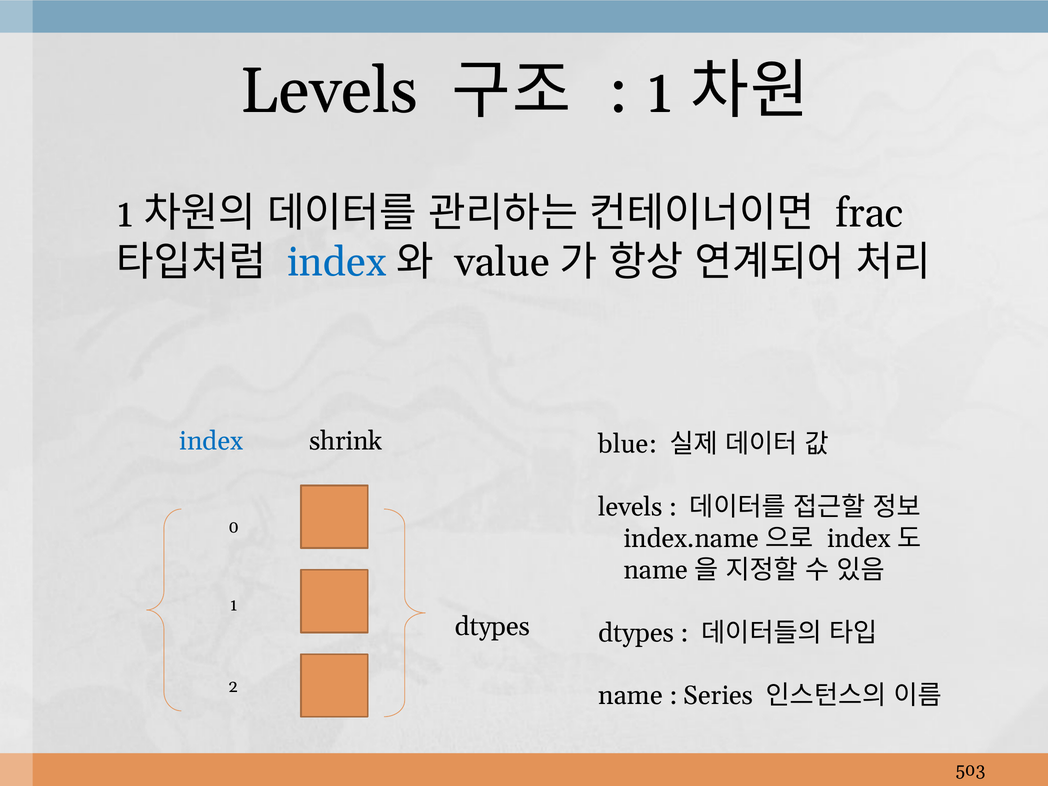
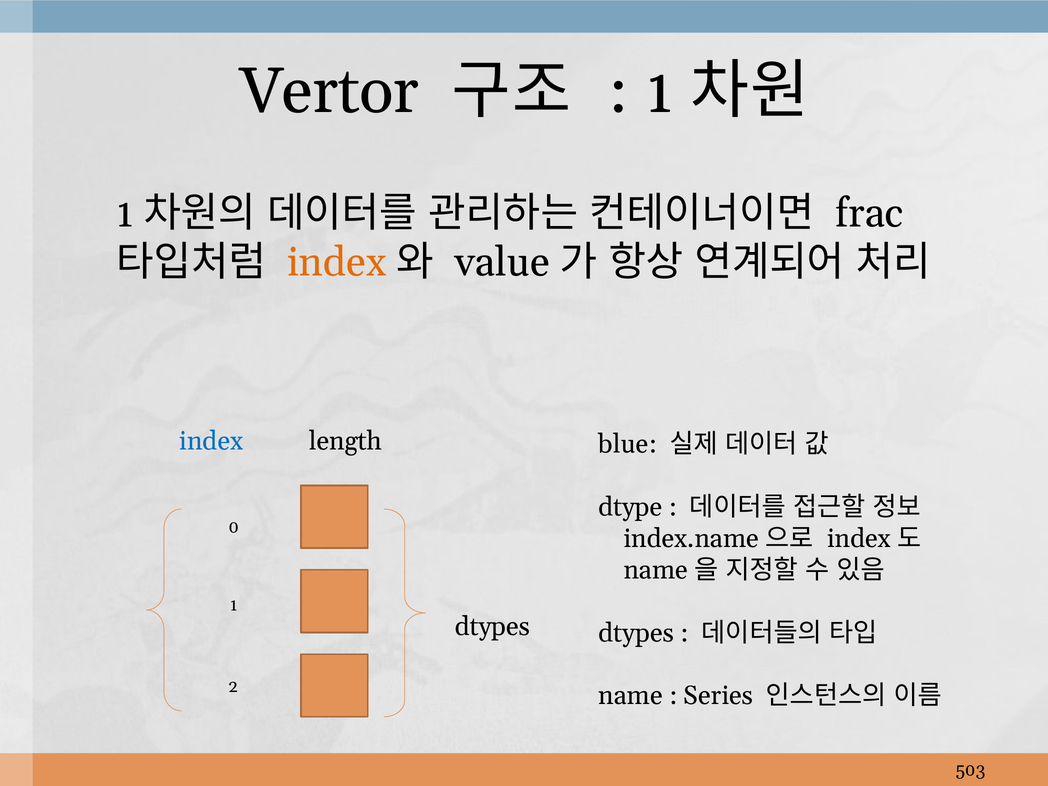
Levels: Levels -> Vertor (329, 91)
index colour: blue -> orange (337, 262)
shrink: shrink -> length (346, 441)
levels: levels -> dtype (630, 507)
